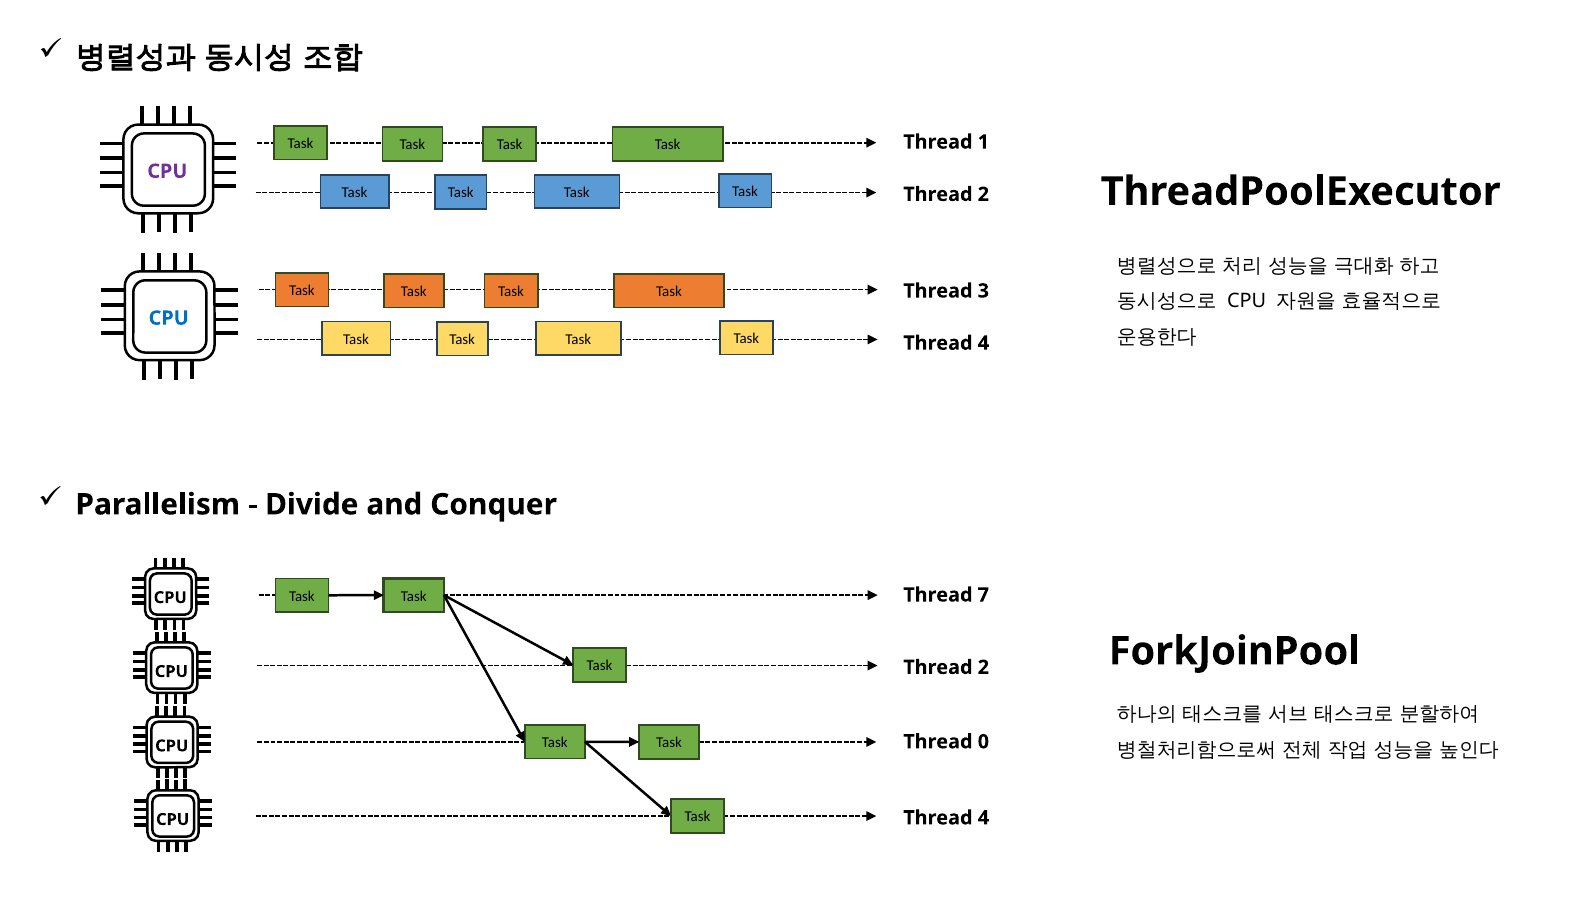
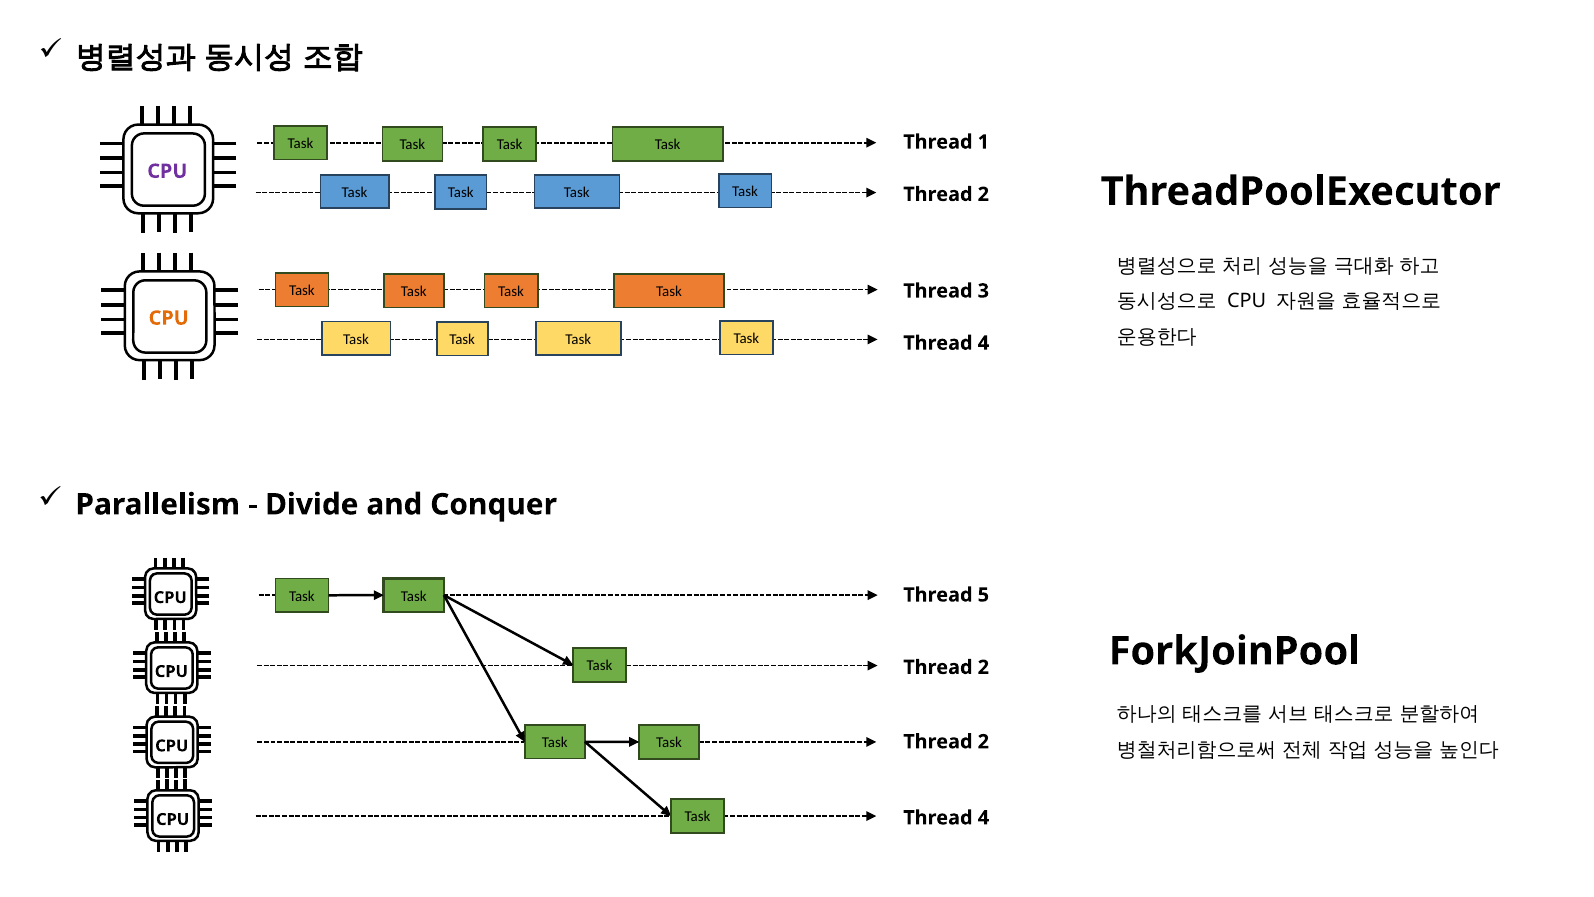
CPU colour: blue -> orange (169, 318)
7: 7 -> 5 (983, 595)
0: 0 -> 2 (983, 741)
